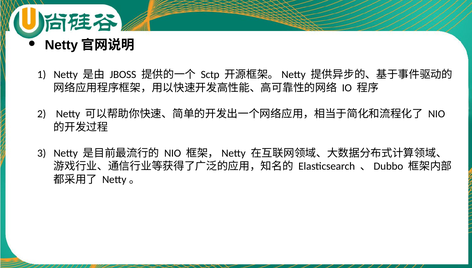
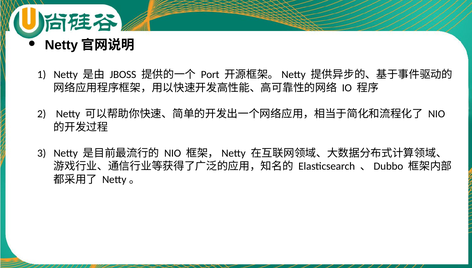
Sctp: Sctp -> Port (210, 75)
